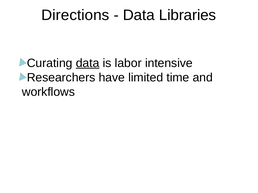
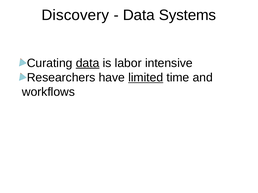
Directions: Directions -> Discovery (75, 15)
Libraries: Libraries -> Systems (188, 15)
limited underline: none -> present (146, 78)
